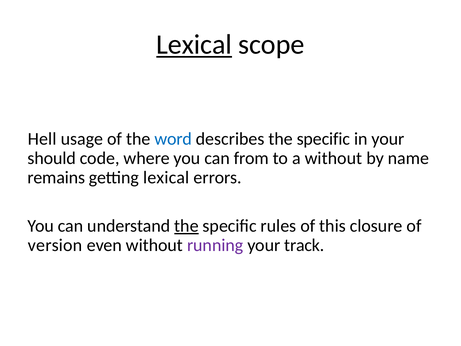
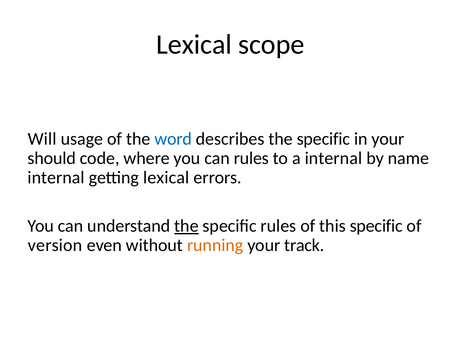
Lexical underline: present -> none (194, 45)
Hell: Hell -> Will (42, 139)
can from: from -> rules (251, 158)
a without: without -> internal (333, 158)
remains: remains -> internal (56, 178)
this closure: closure -> specific (376, 226)
running colour: purple -> orange (215, 245)
